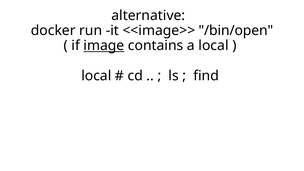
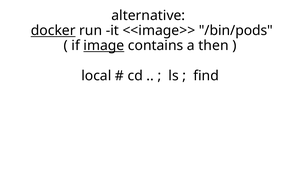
docker underline: none -> present (53, 31)
/bin/open: /bin/open -> /bin/pods (236, 31)
a local: local -> then (214, 46)
